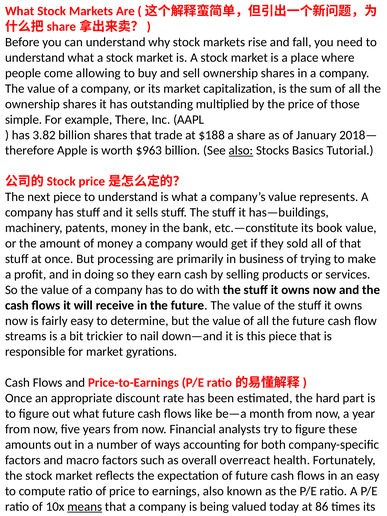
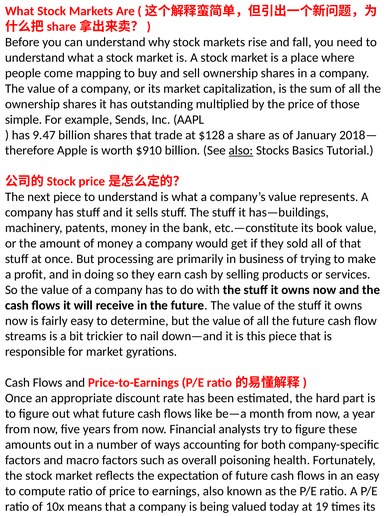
allowing: allowing -> mapping (98, 73)
There: There -> Sends (132, 120)
3.82: 3.82 -> 9.47 (44, 135)
$188: $188 -> $128 (212, 135)
$963: $963 -> $910 (149, 150)
overreact: overreact -> poisoning (245, 460)
means underline: present -> none (85, 507)
86: 86 -> 19 (322, 507)
